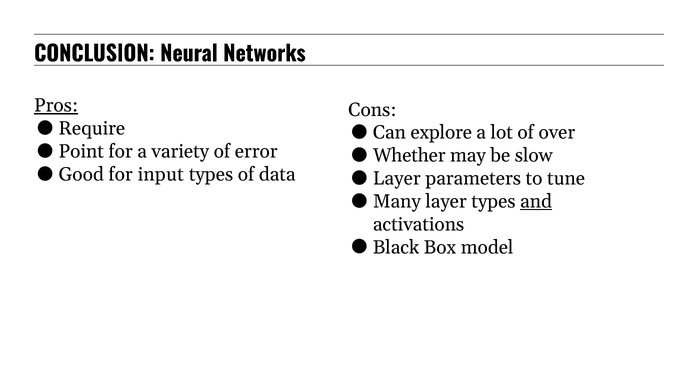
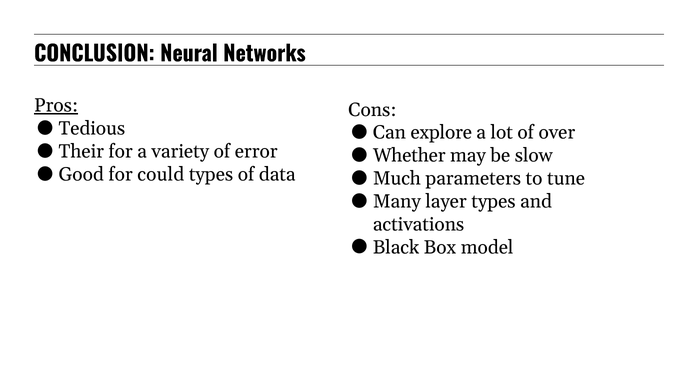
Require: Require -> Tedious (92, 128)
Point: Point -> Their (81, 151)
input: input -> could (161, 174)
Layer: Layer -> Much (397, 178)
and underline: present -> none (536, 201)
